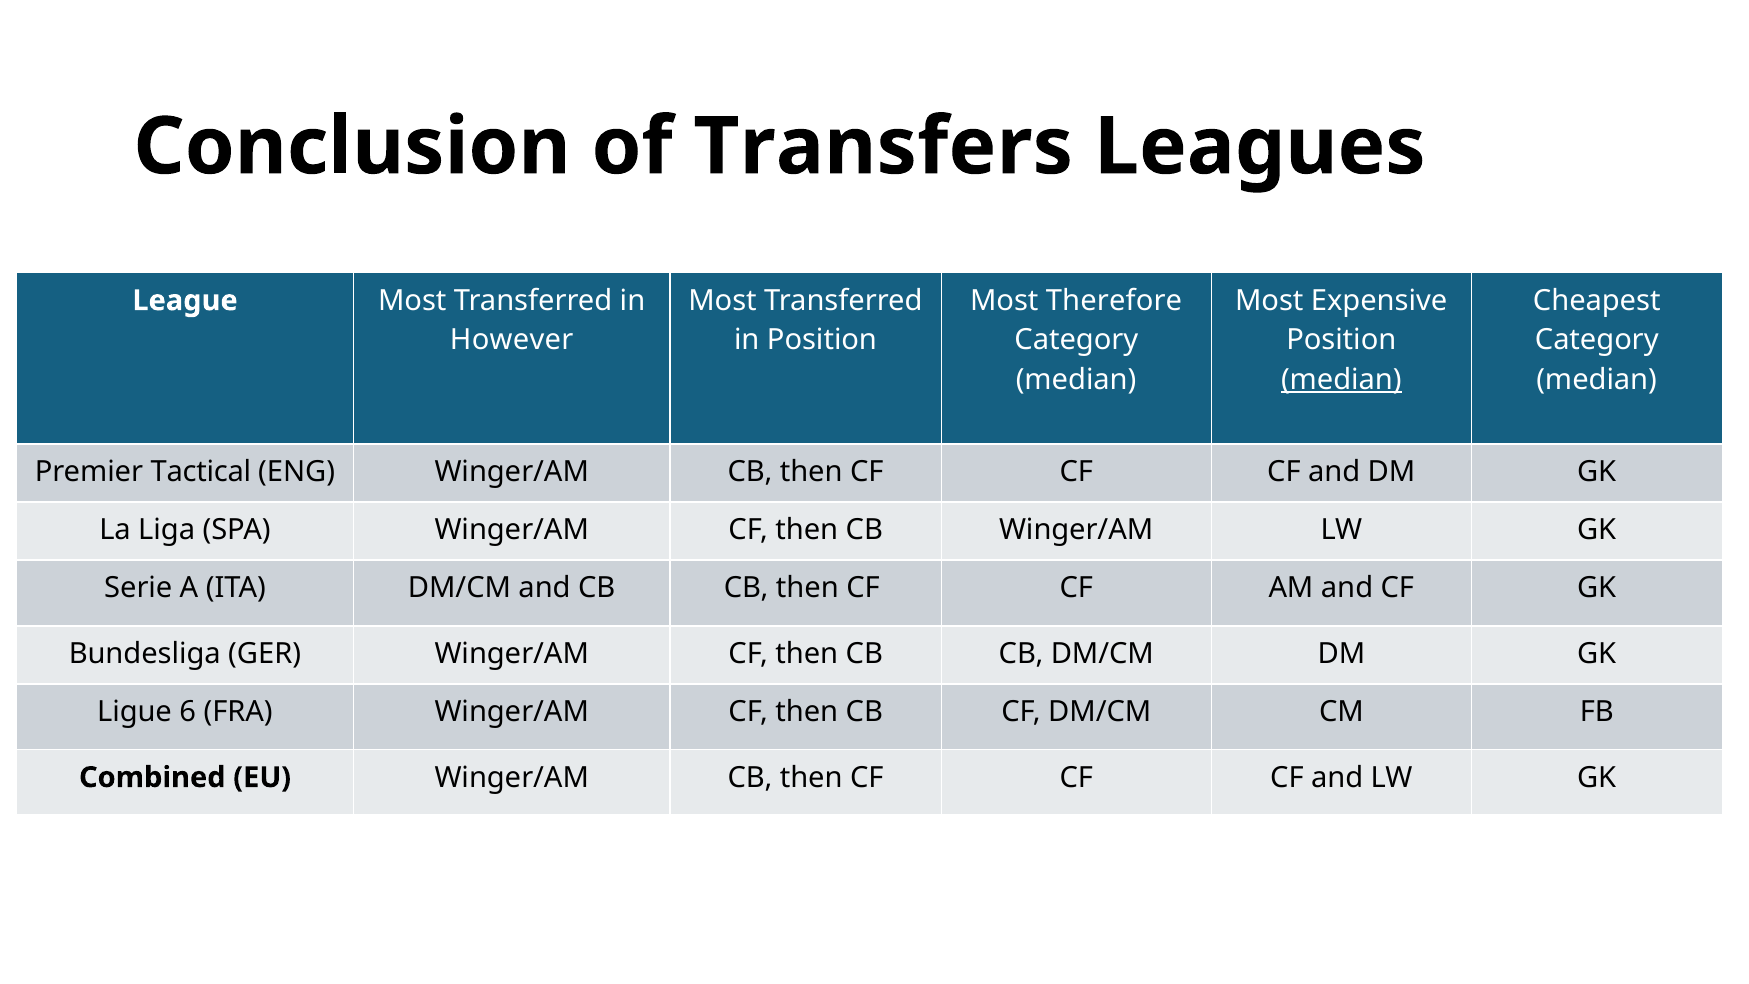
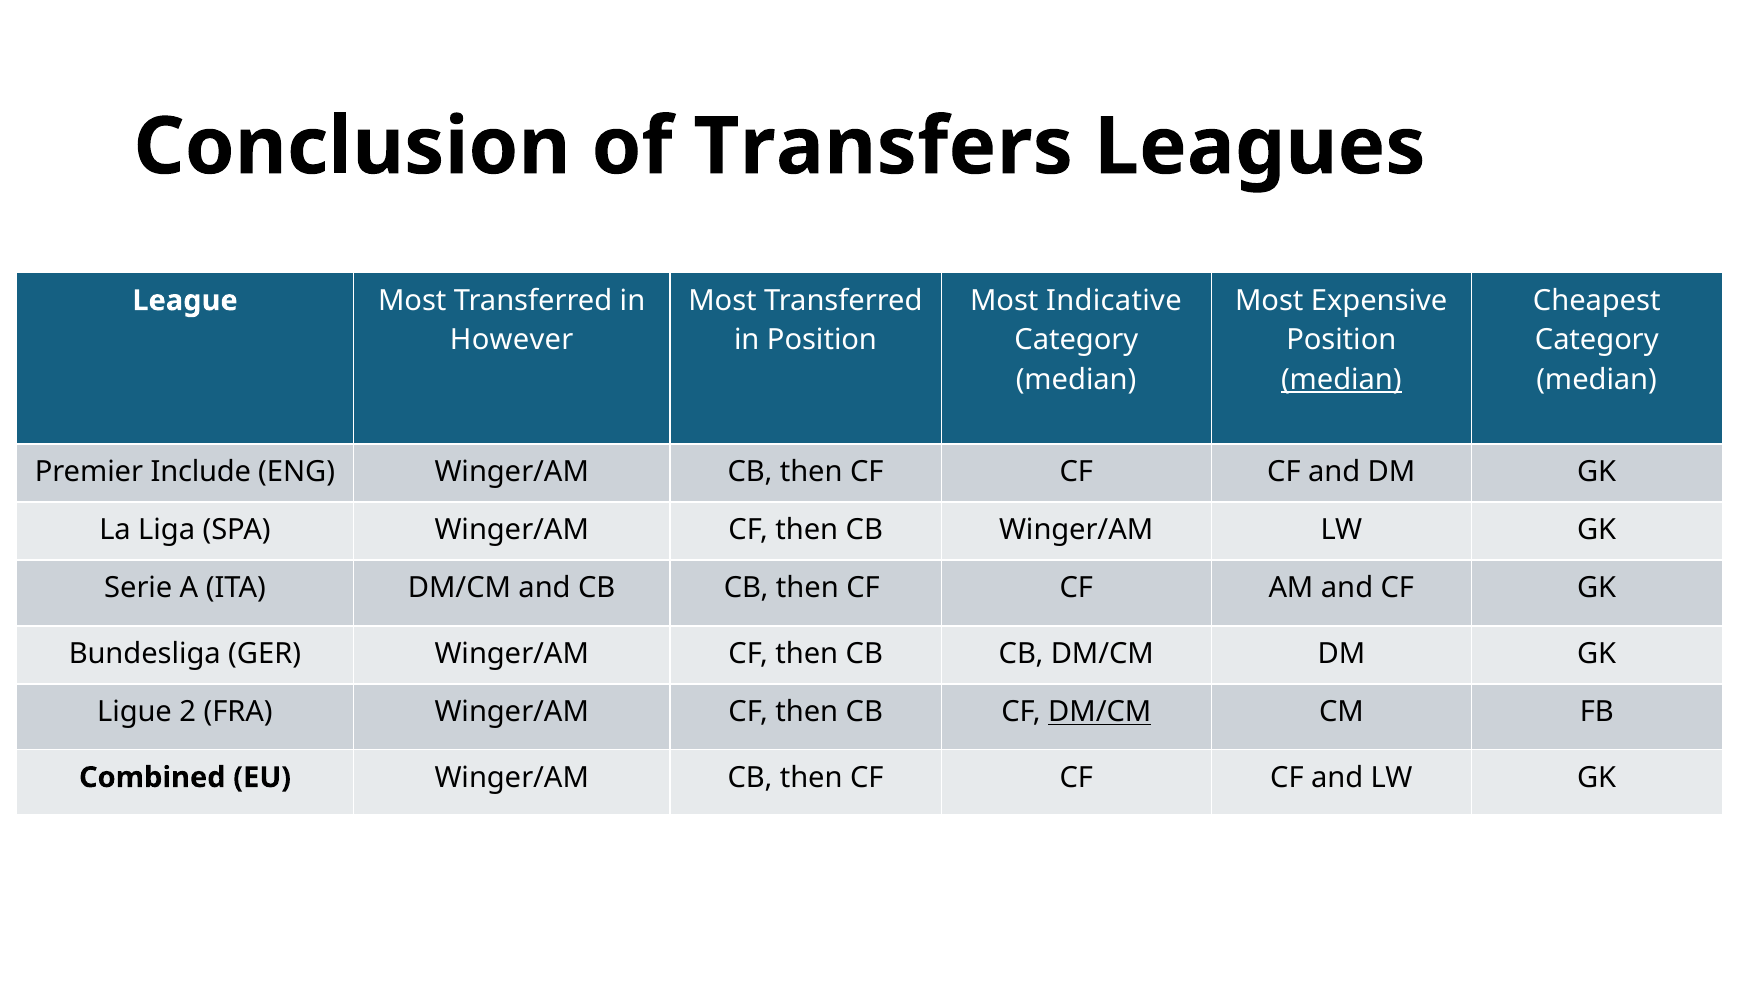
Therefore: Therefore -> Indicative (1114, 301)
Tactical: Tactical -> Include (201, 472)
6: 6 -> 2 (188, 712)
DM/CM underline: none -> present (1100, 712)
